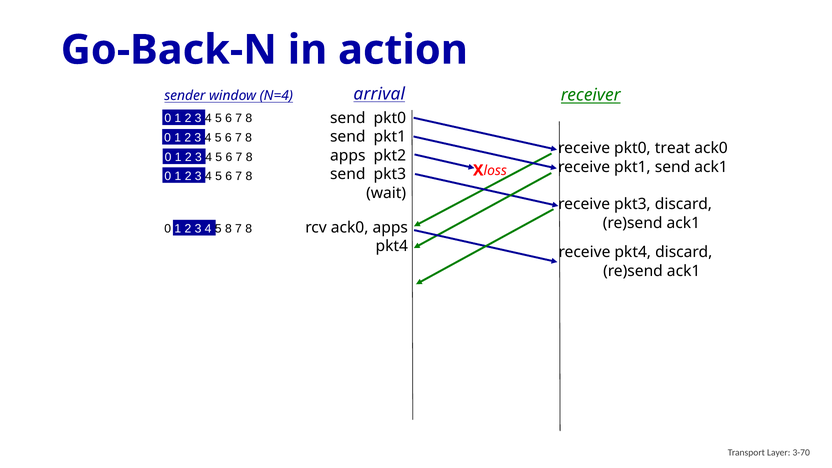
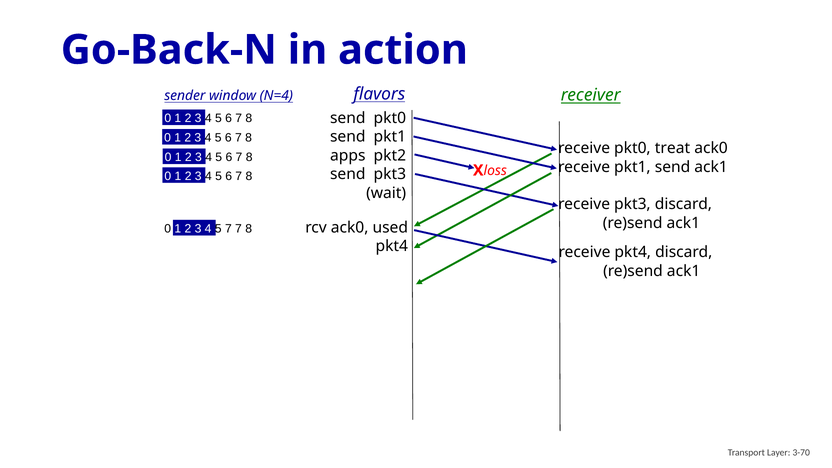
arrival: arrival -> flavors (379, 94)
5 8: 8 -> 7 (228, 229)
ack0 apps: apps -> used (390, 227)
